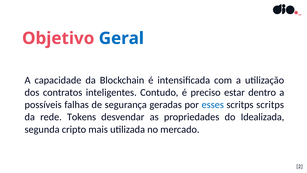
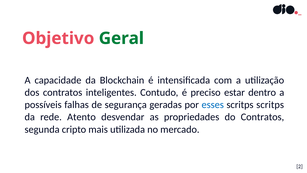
Geral colour: blue -> green (121, 38)
Tokens: Tokens -> Atento (81, 117)
do Idealizada: Idealizada -> Contratos (262, 117)
